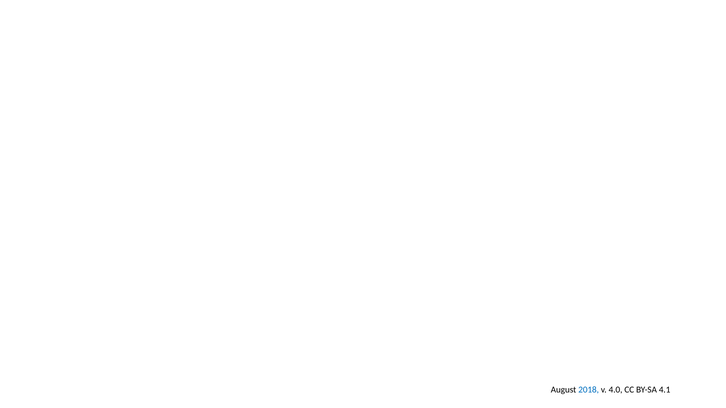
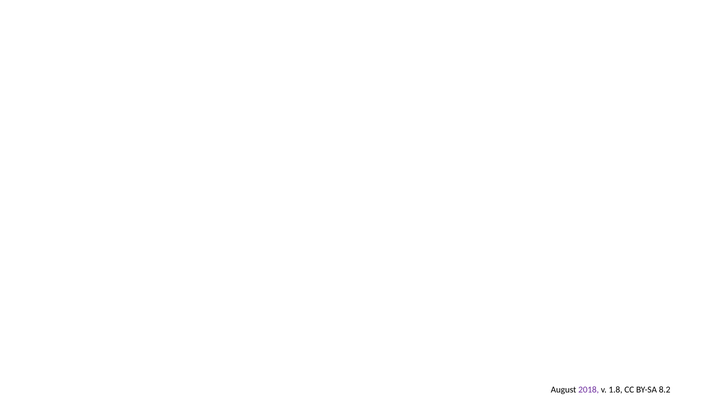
2018 colour: blue -> purple (589, 390)
4.0: 4.0 -> 1.8 (616, 390)
4.1: 4.1 -> 8.2 (665, 390)
